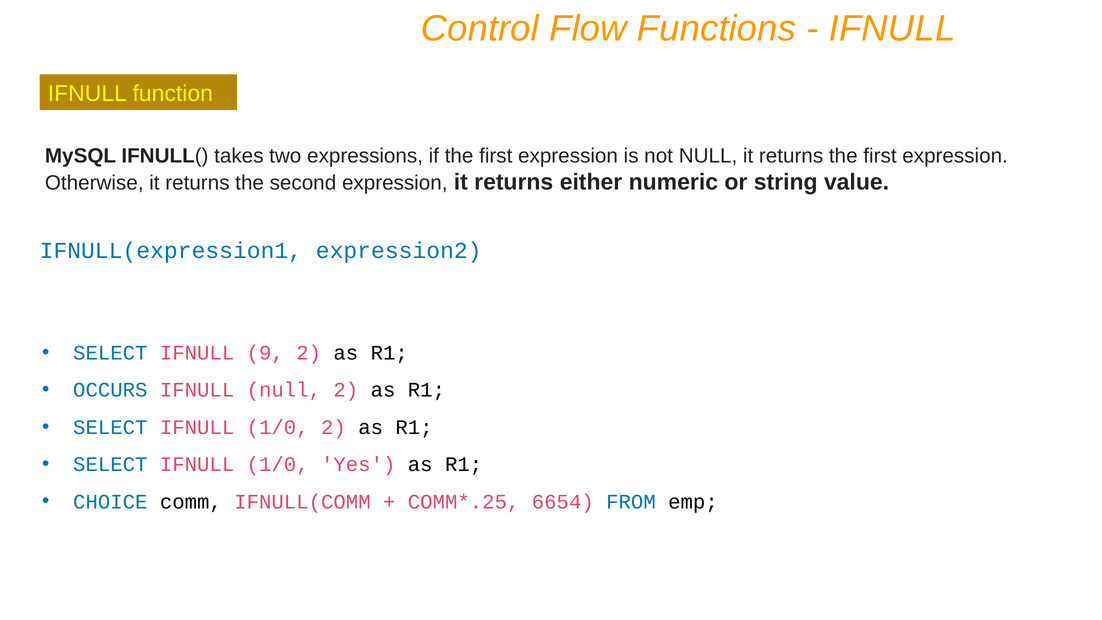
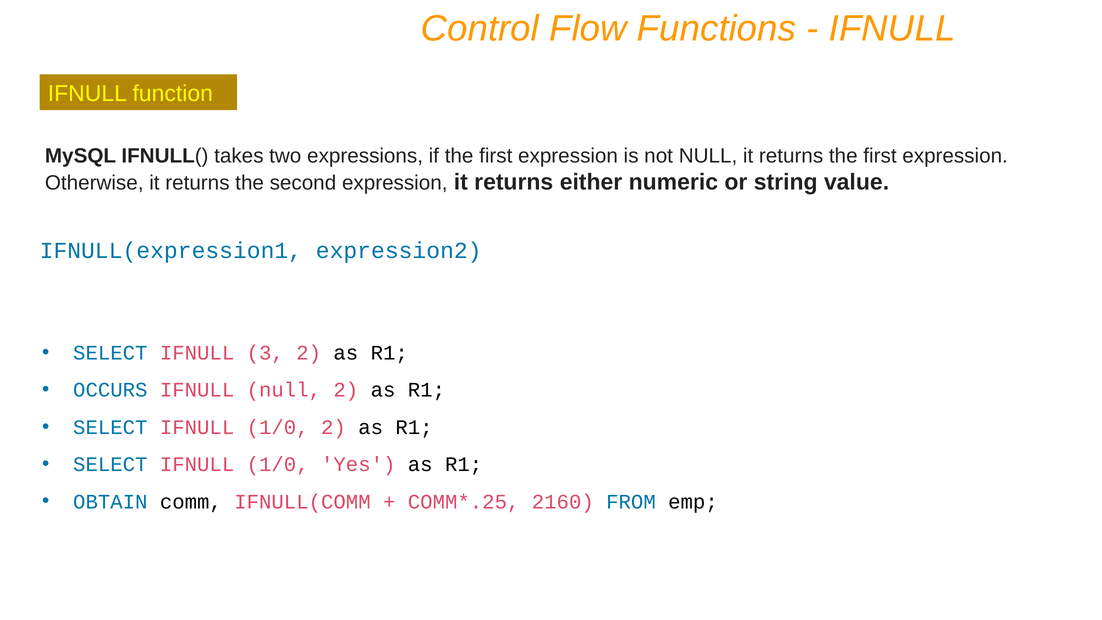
9: 9 -> 3 (265, 353)
CHOICE: CHOICE -> OBTAIN (110, 502)
6654: 6654 -> 2160 (563, 502)
